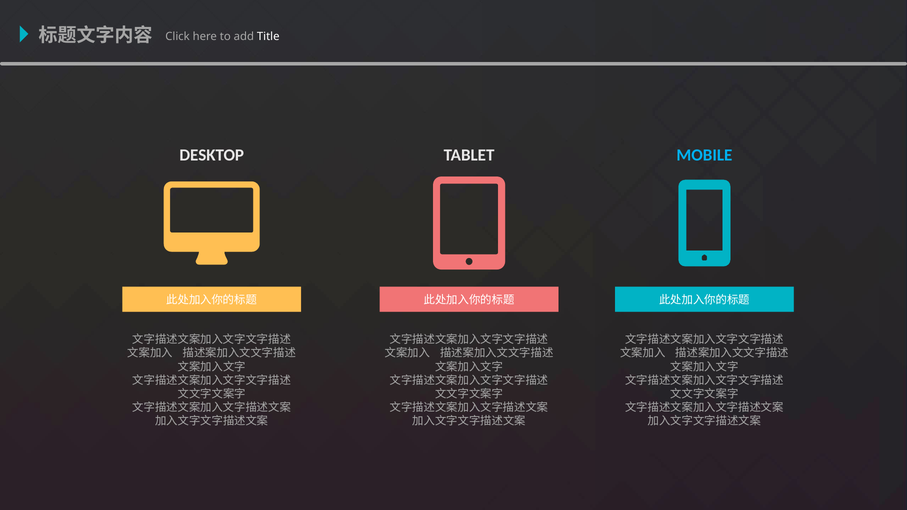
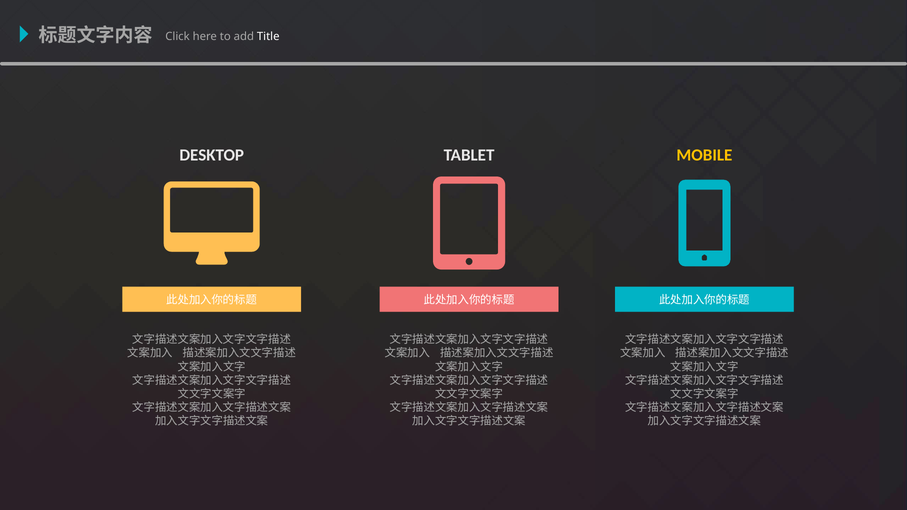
MOBILE colour: light blue -> yellow (704, 155)
